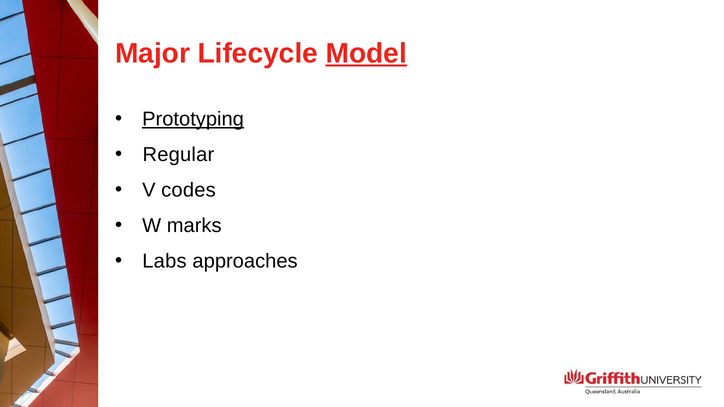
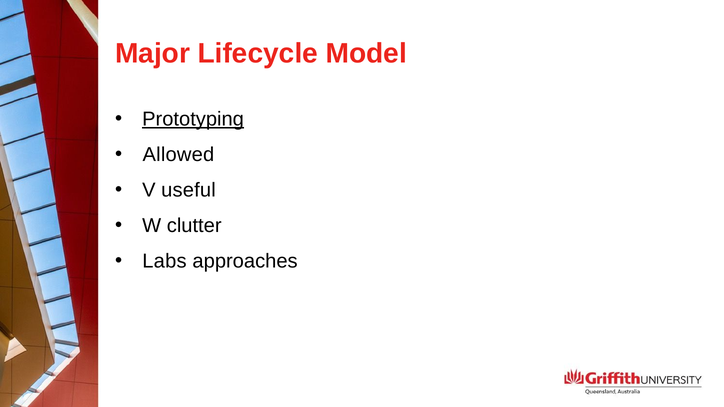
Model underline: present -> none (366, 53)
Regular: Regular -> Allowed (178, 155)
codes: codes -> useful (188, 190)
marks: marks -> clutter (194, 226)
